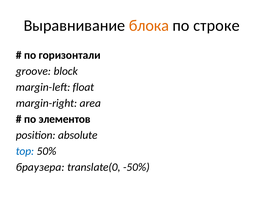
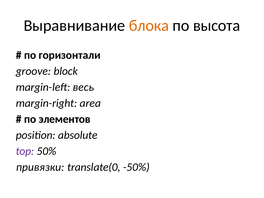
строке: строке -> высота (217, 26)
float: float -> весь (83, 87)
top colour: blue -> purple (25, 151)
браузера: браузера -> привязки (40, 167)
